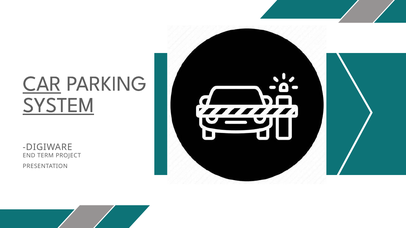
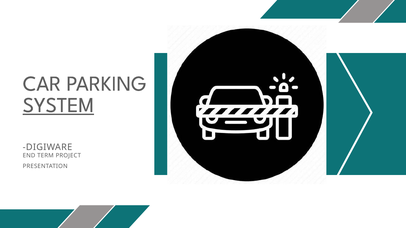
CAR underline: present -> none (42, 84)
